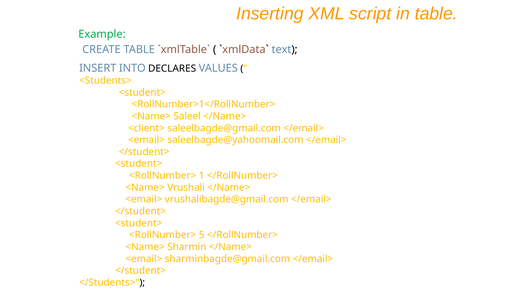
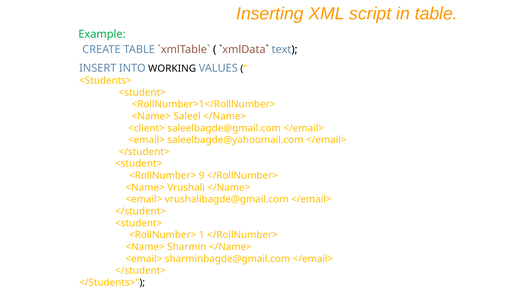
DECLARES: DECLARES -> WORKING (172, 68)
1: 1 -> 9 (202, 176)
5: 5 -> 1 (202, 235)
